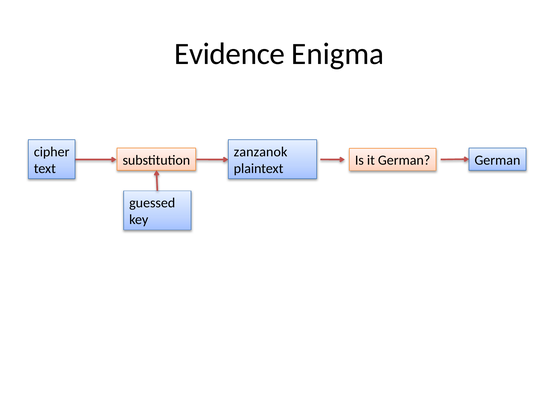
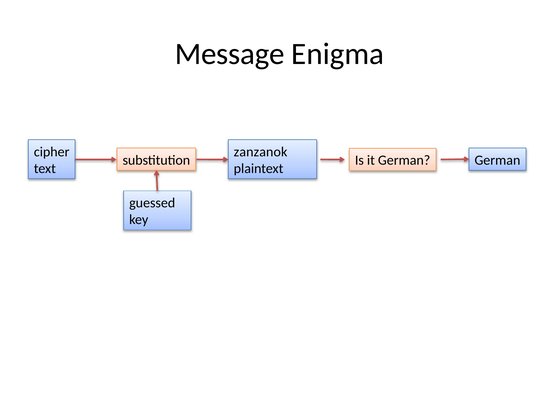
Evidence: Evidence -> Message (230, 54)
